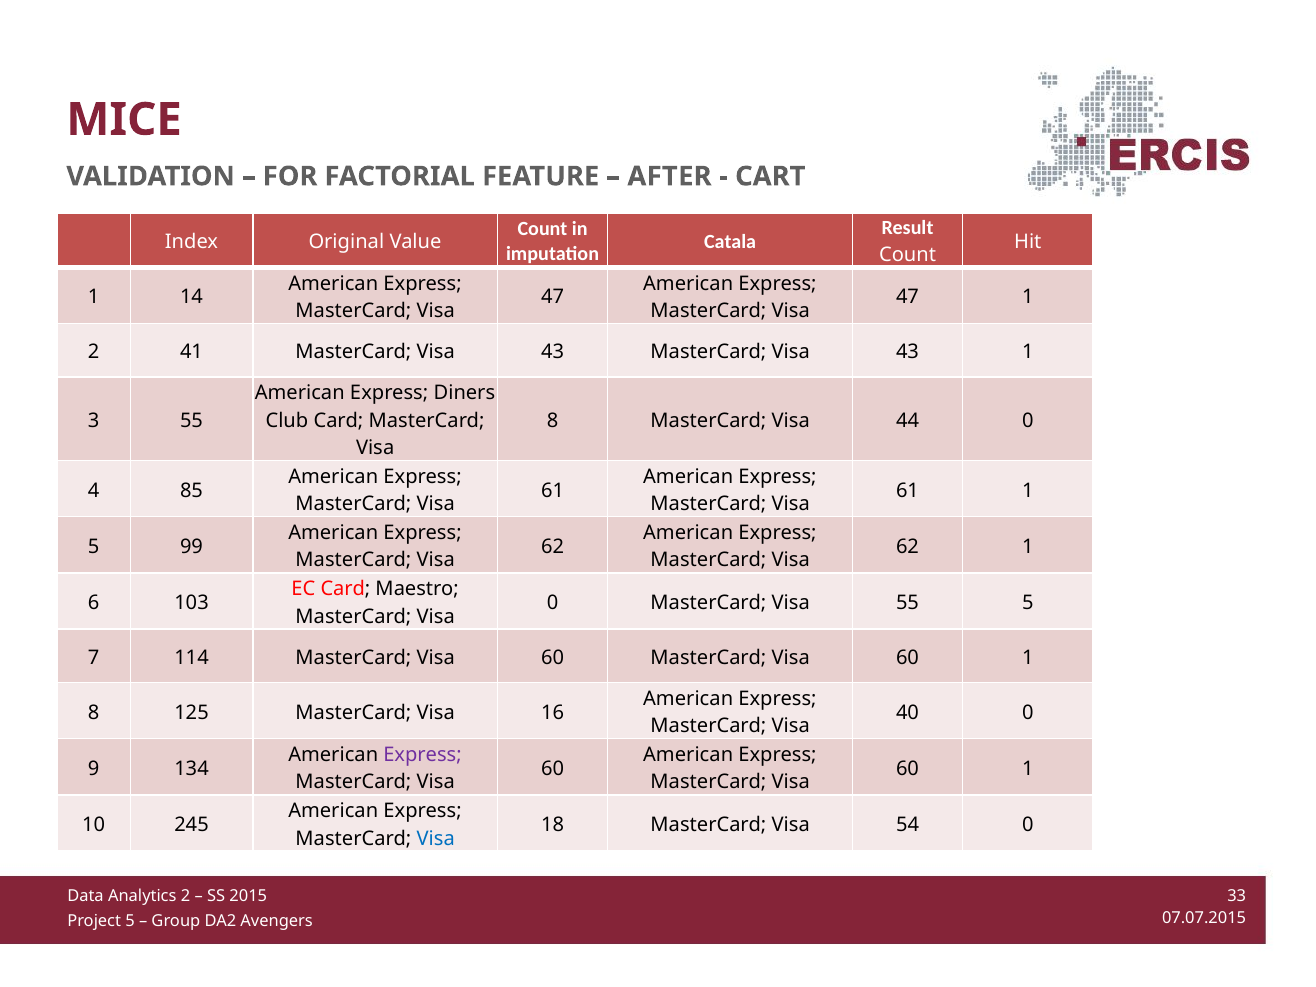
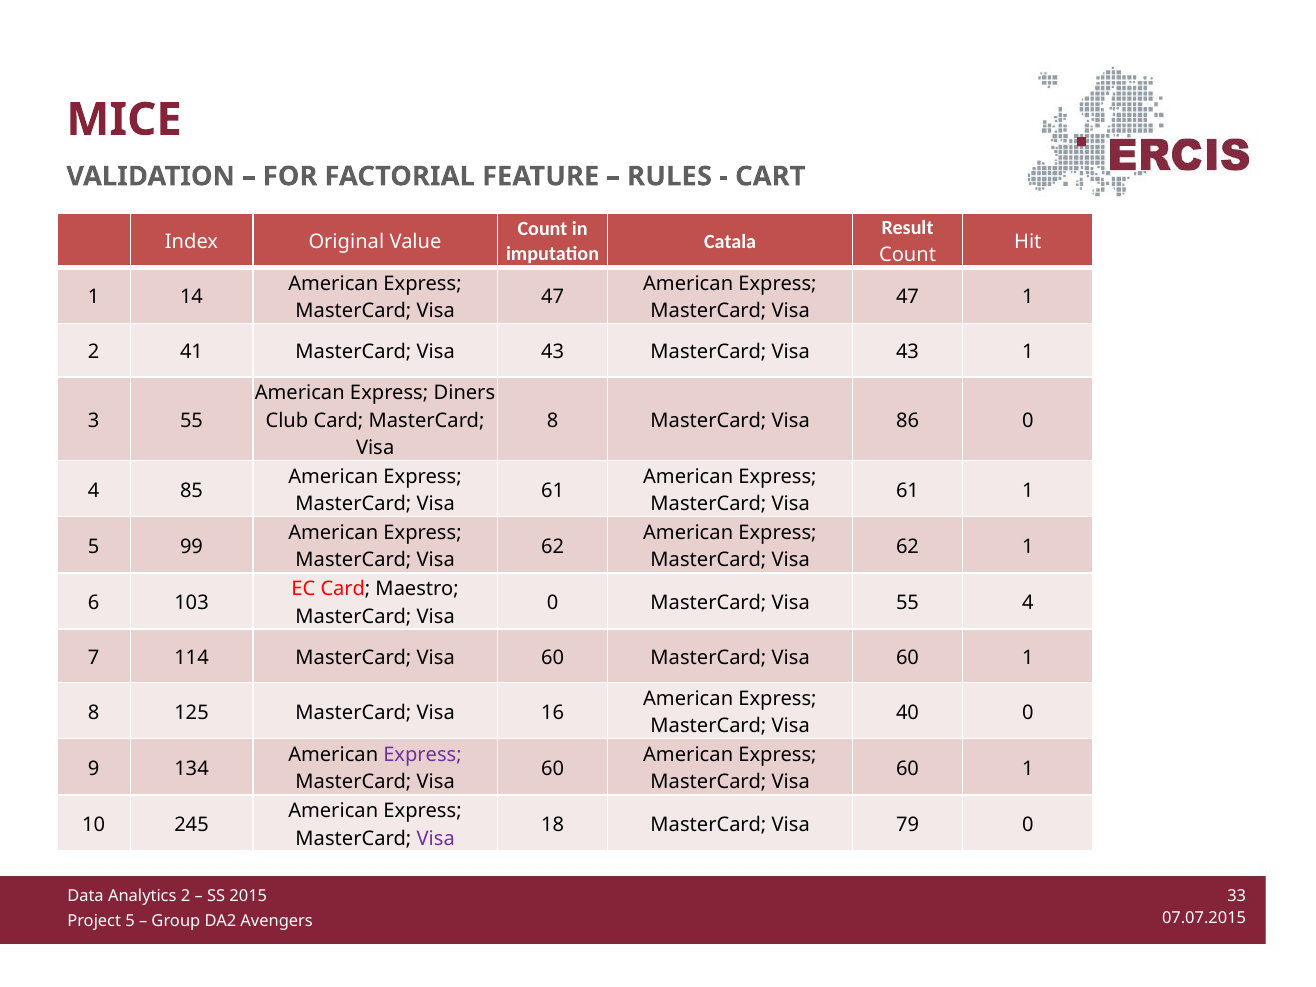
AFTER: AFTER -> RULES (670, 176)
44: 44 -> 86 (908, 420)
55 5: 5 -> 4 (1028, 603)
54: 54 -> 79 (908, 825)
Visa colour: blue -> purple (436, 839)
